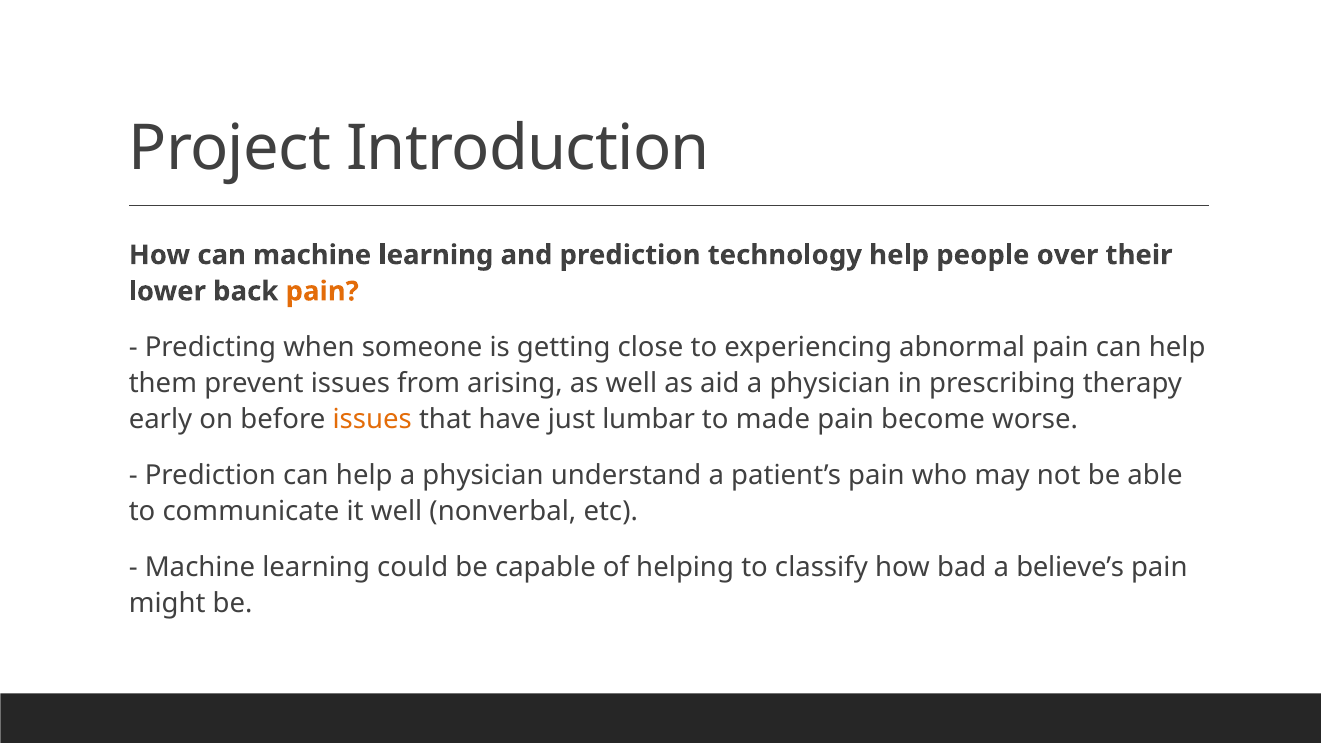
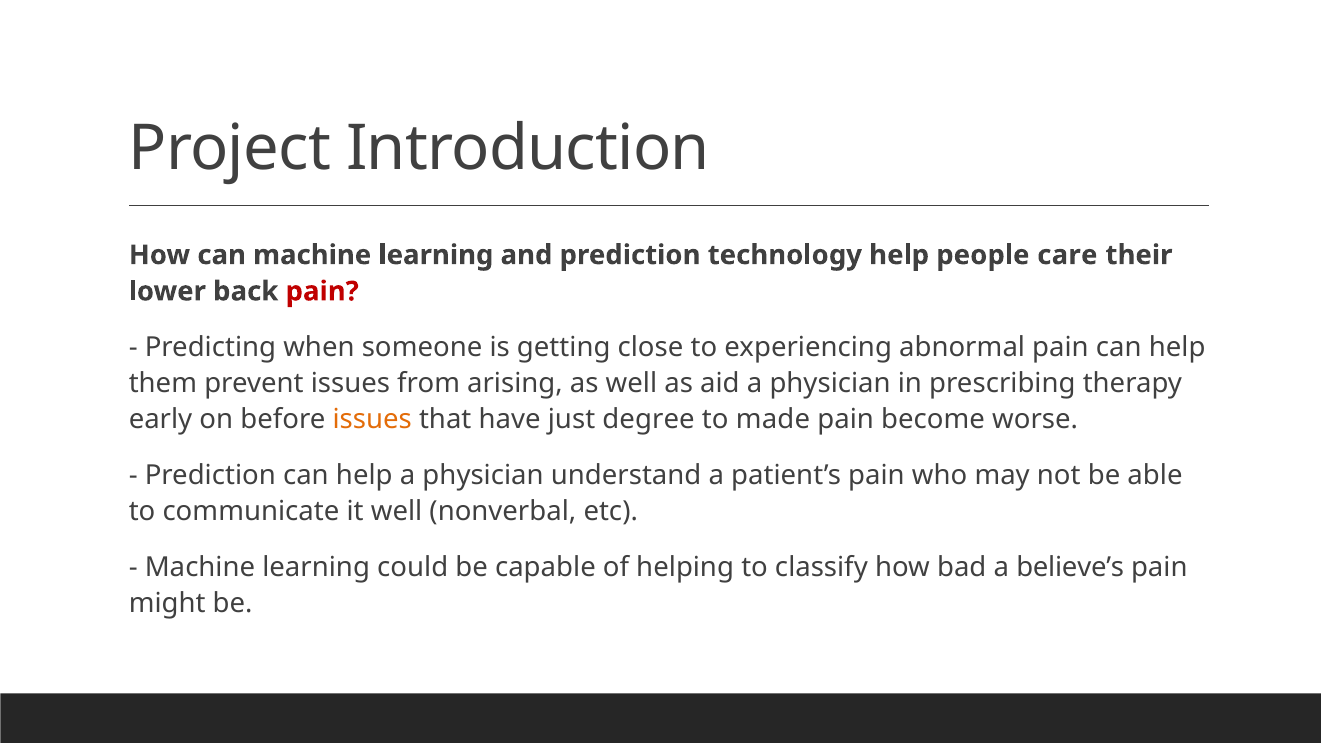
over: over -> care (1067, 255)
pain colour: orange -> red (322, 291)
lumbar: lumbar -> degree (649, 420)
